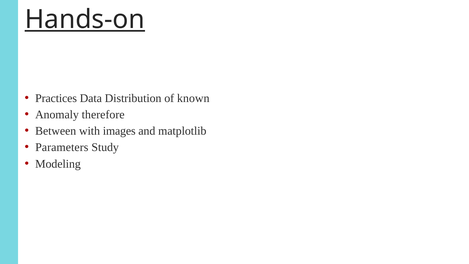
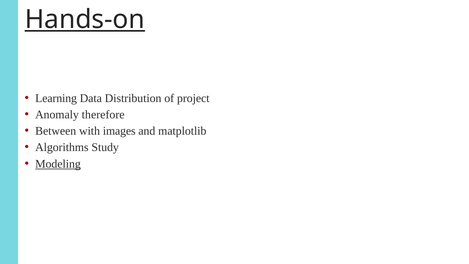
Practices: Practices -> Learning (56, 98)
known: known -> project (193, 98)
Parameters: Parameters -> Algorithms (62, 147)
Modeling underline: none -> present (58, 164)
